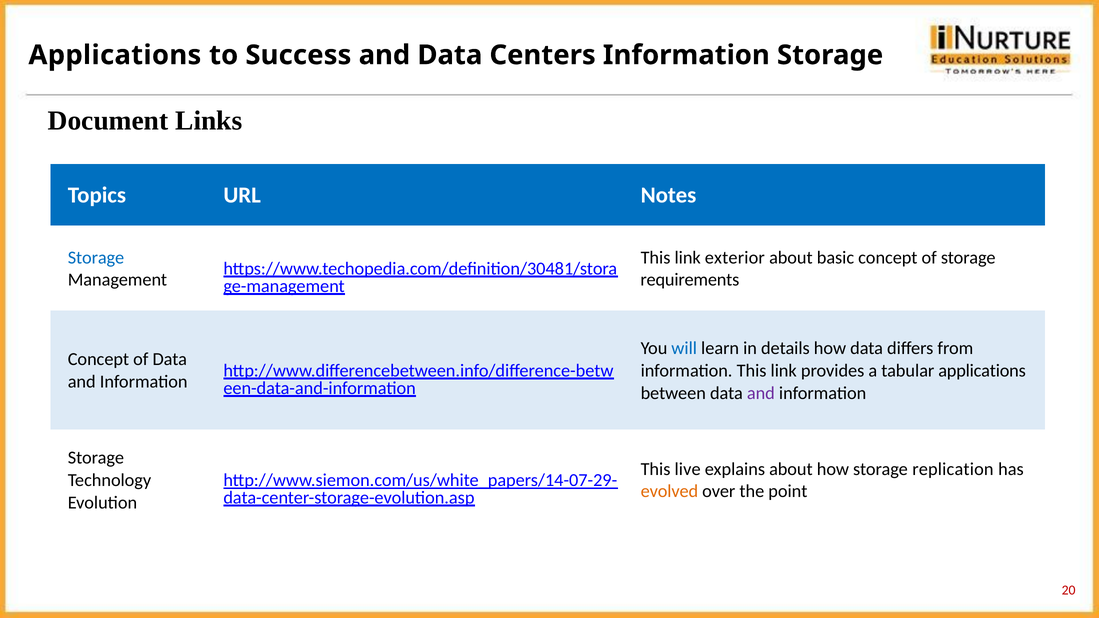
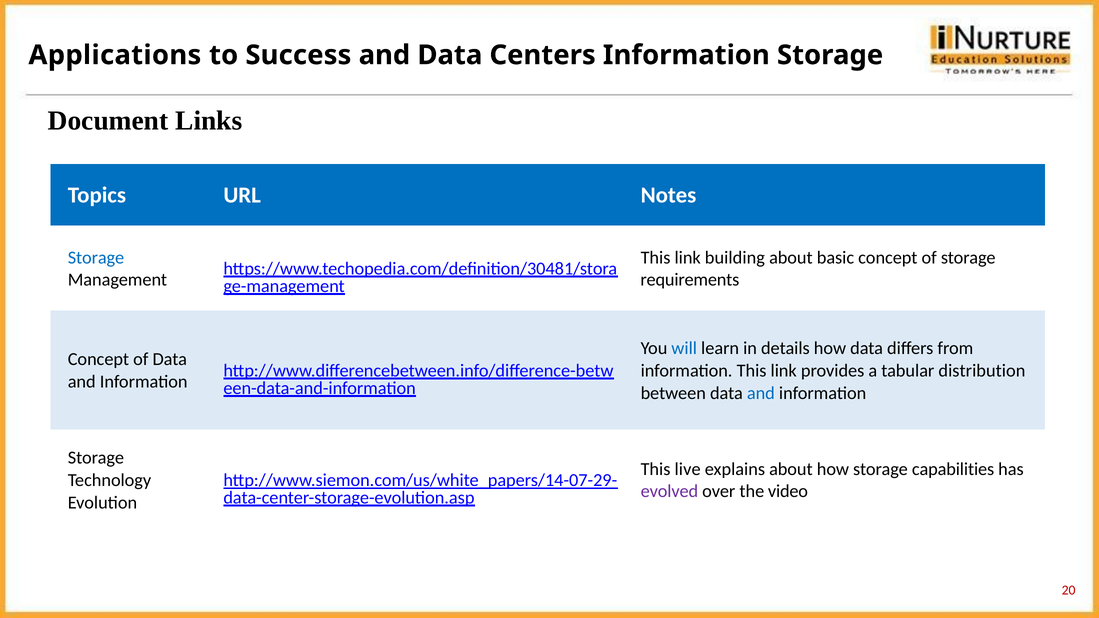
exterior: exterior -> building (735, 258)
tabular applications: applications -> distribution (982, 371)
and colour: purple -> blue (761, 393)
replication: replication -> capabilities (953, 469)
evolved colour: orange -> purple (669, 492)
point: point -> video (788, 492)
